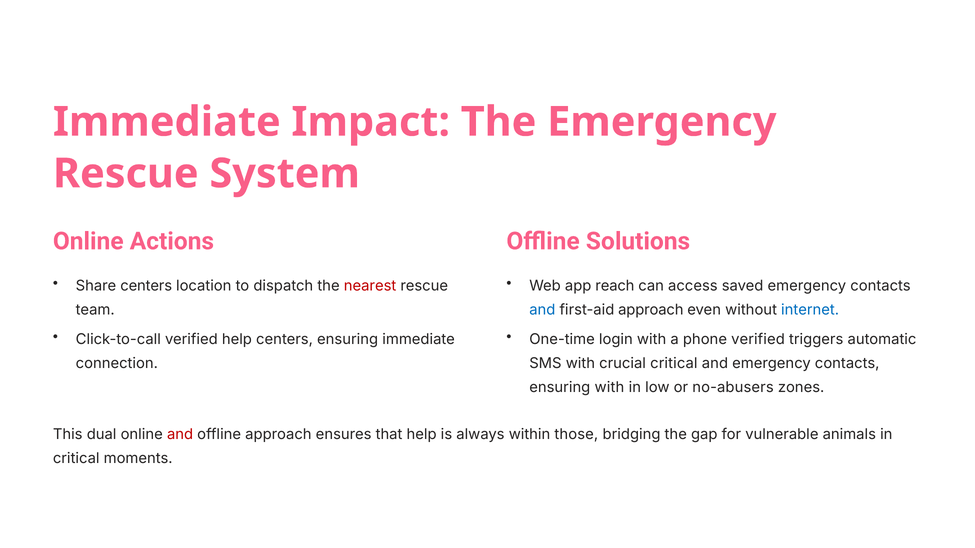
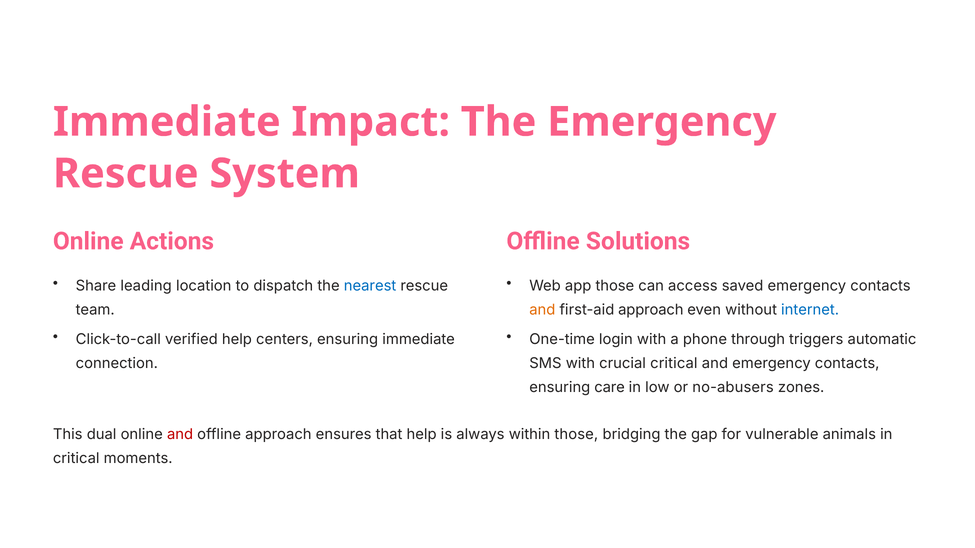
Share centers: centers -> leading (146, 286)
nearest colour: red -> blue (370, 286)
app reach: reach -> those (615, 286)
and colour: blue -> orange (542, 310)
phone verified: verified -> through (758, 340)
ensuring with: with -> care (610, 388)
